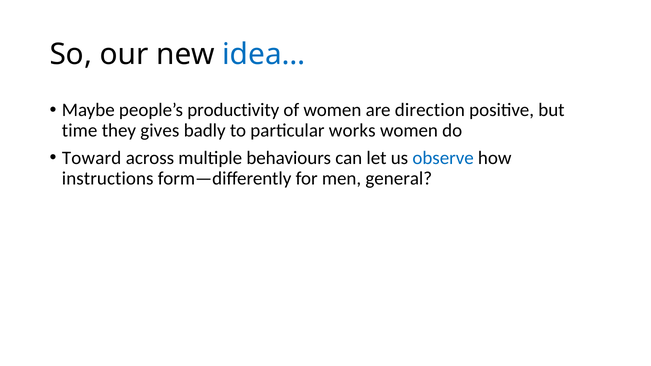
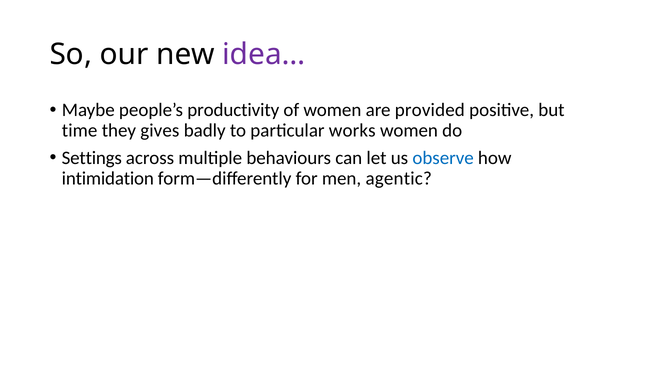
idea… colour: blue -> purple (264, 55)
direction: direction -> provided (430, 110)
Toward: Toward -> Settings (92, 158)
instructions: instructions -> intimidation (108, 178)
general: general -> agentic (399, 178)
